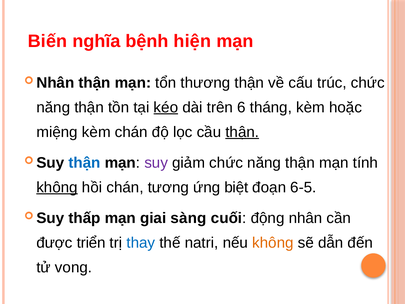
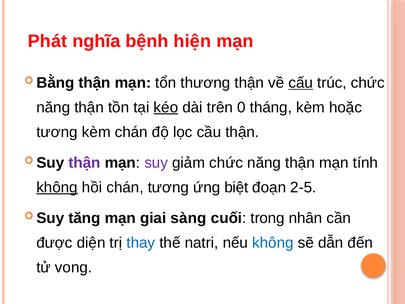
Biến: Biến -> Phát (47, 41)
Nhân: Nhân -> Bằng (55, 83)
cấu underline: none -> present (301, 83)
6: 6 -> 0 (241, 107)
miệng: miệng -> tương (57, 132)
thận underline: present -> none (242, 132)
thận colour: blue -> purple (84, 163)
6-5: 6-5 -> 2-5 (303, 187)
thấp: thấp -> tăng (84, 218)
động: động -> trong (268, 218)
triển: triển -> diện (91, 243)
không colour: orange -> blue (273, 243)
